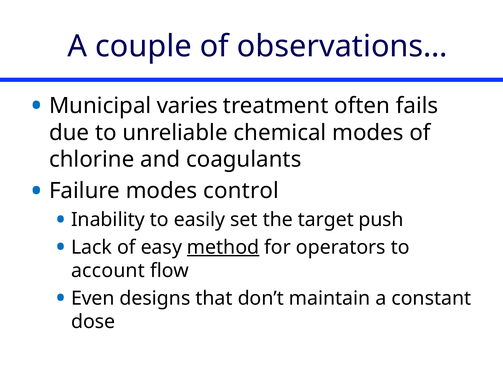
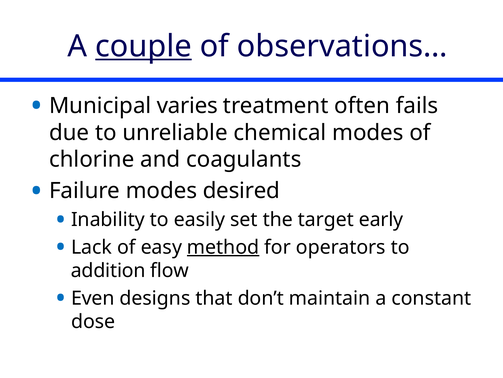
couple underline: none -> present (143, 46)
control: control -> desired (241, 190)
push: push -> early (381, 219)
account: account -> addition (108, 270)
